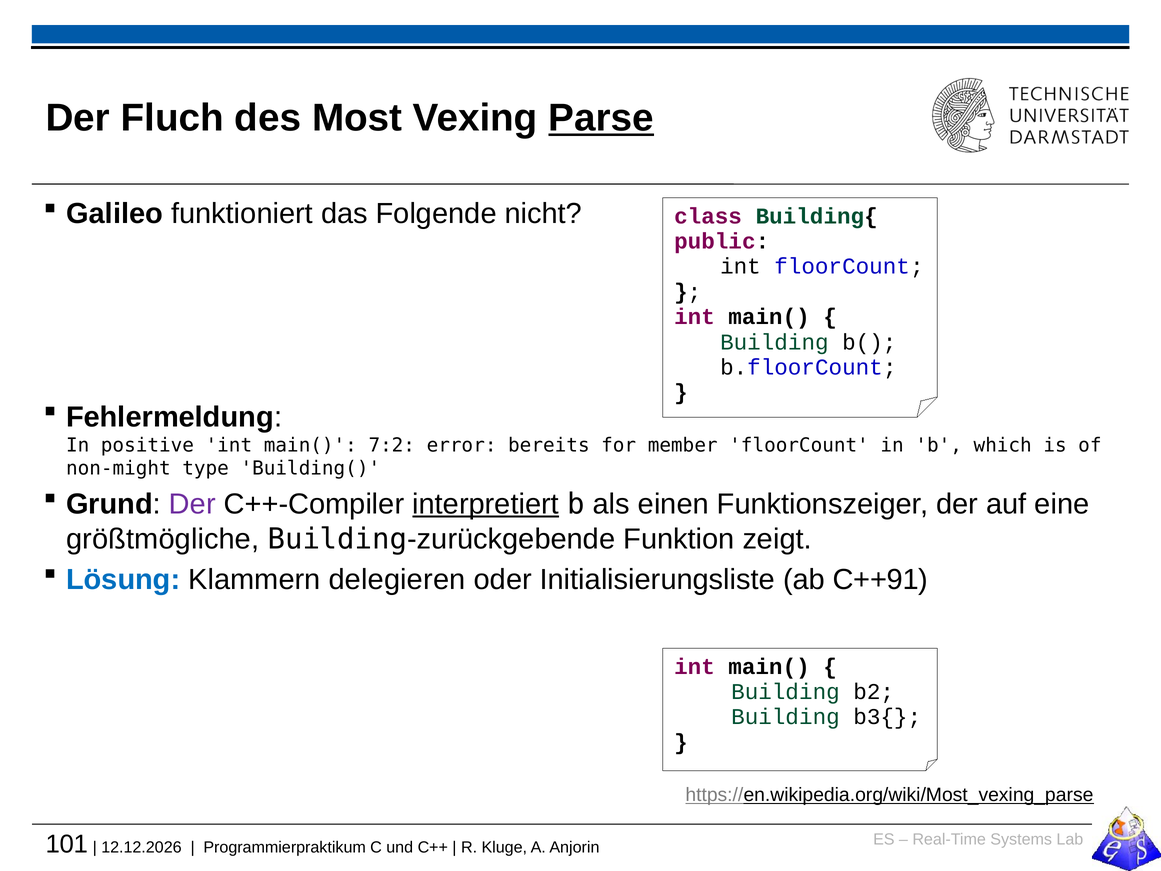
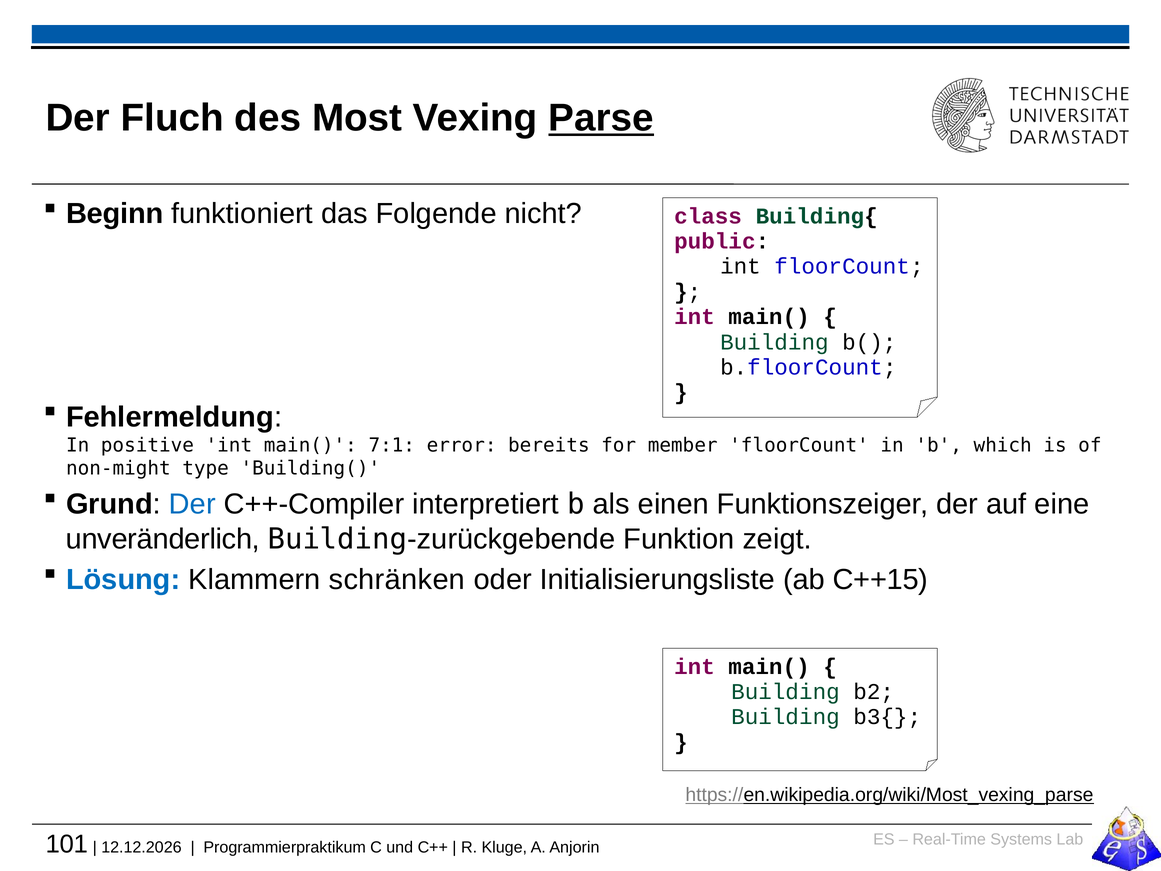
Galileo: Galileo -> Beginn (115, 214)
7:2: 7:2 -> 7:1 (392, 445)
Der colour: purple -> blue (192, 504)
interpretiert underline: present -> none (486, 504)
größtmögliche: größtmögliche -> unveränderlich (163, 539)
delegieren: delegieren -> schränken (397, 579)
C++91: C++91 -> C++15 (880, 579)
